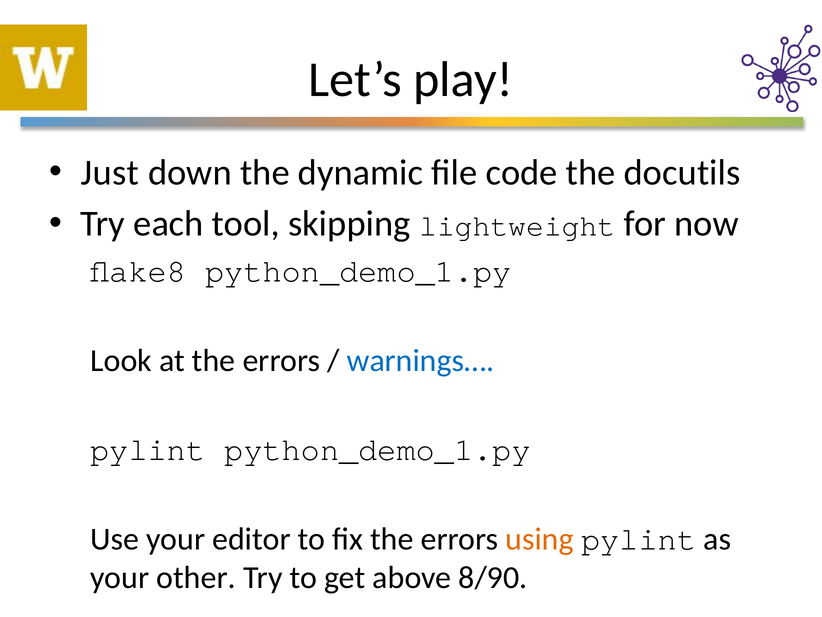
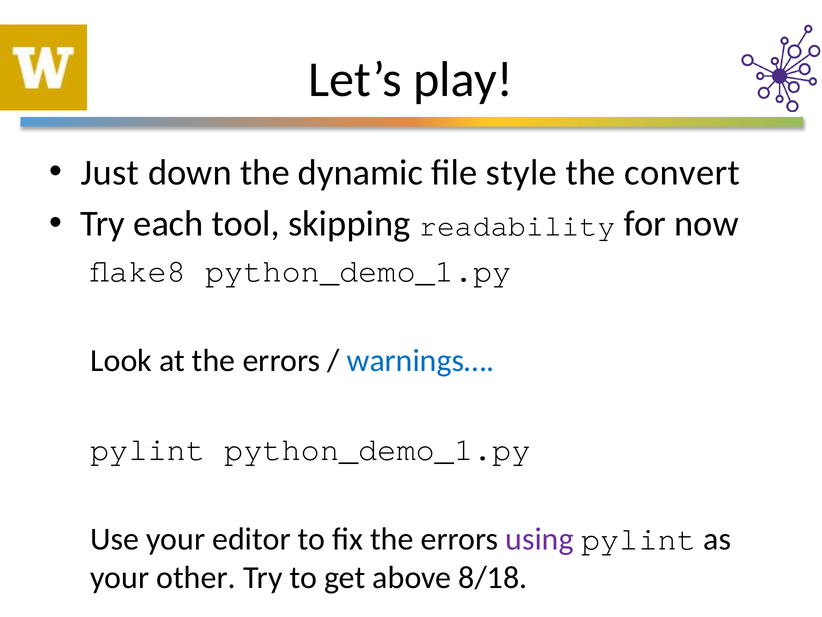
code: code -> style (521, 172)
docutils: docutils -> convert (682, 172)
lightweight: lightweight -> readability (517, 226)
using colour: orange -> purple (540, 539)
8/90: 8/90 -> 8/18 (493, 577)
